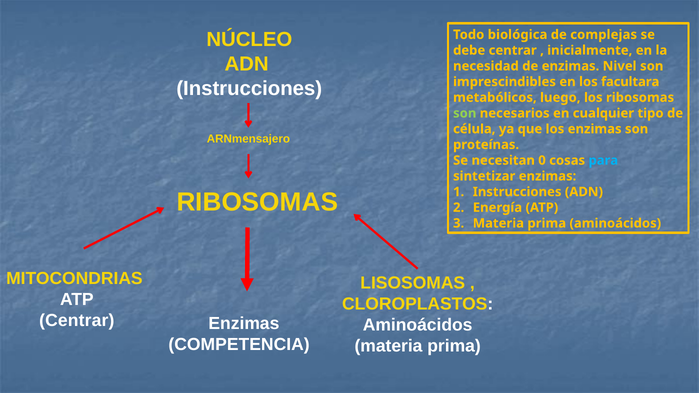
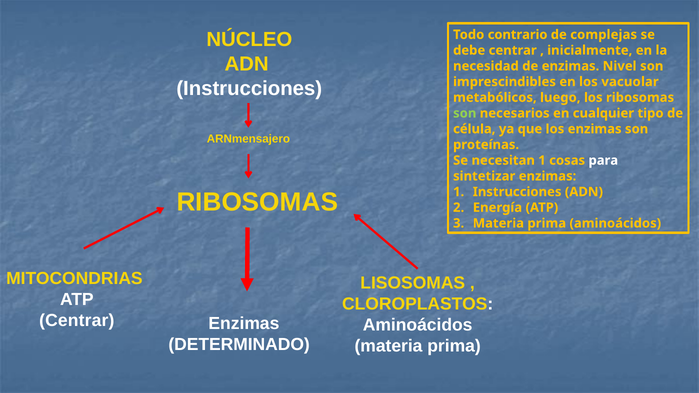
biológica: biológica -> contrario (518, 35)
facultara: facultara -> vacuolar (630, 82)
necesitan 0: 0 -> 1 (542, 160)
para colour: light blue -> white (603, 160)
COMPETENCIA: COMPETENCIA -> DETERMINADO (239, 345)
